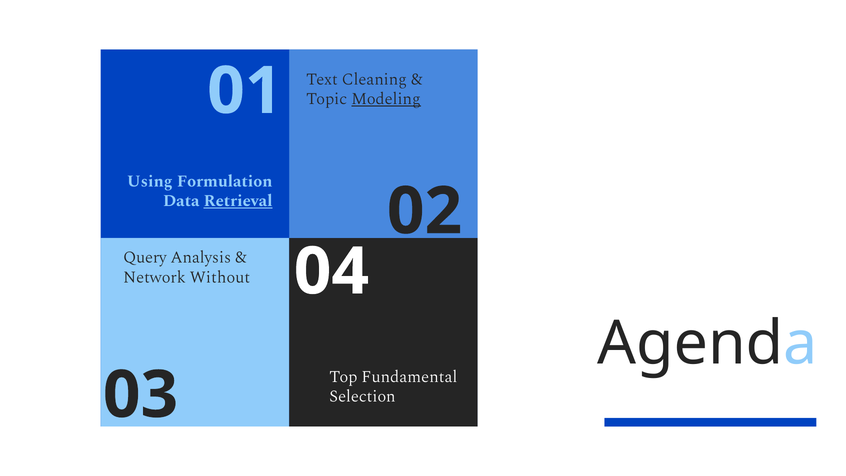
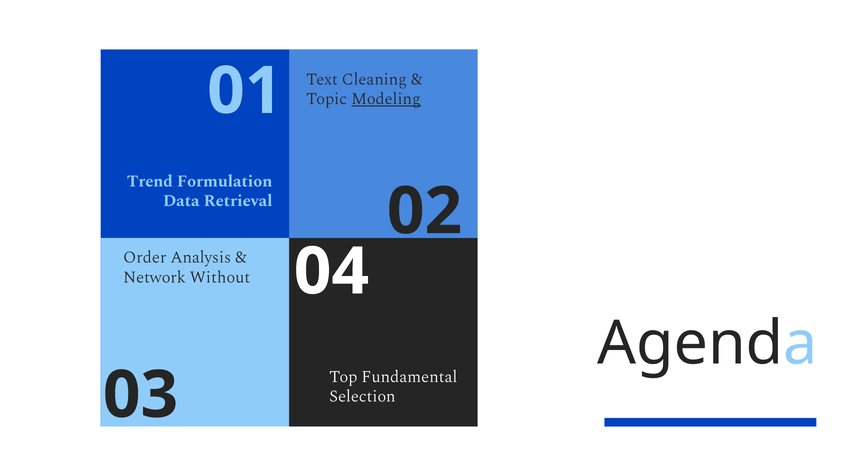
Using: Using -> Trend (150, 181)
Retrieval underline: present -> none (238, 201)
Query: Query -> Order (145, 257)
